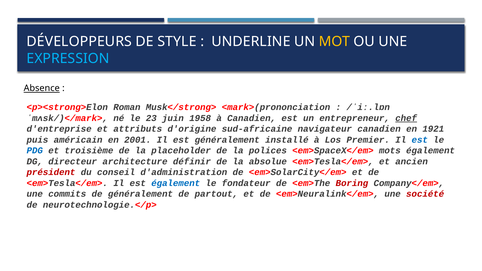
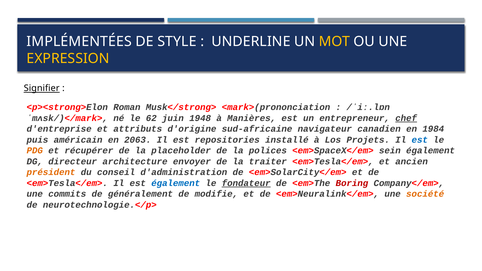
DÉVELOPPEURS: DÉVELOPPEURS -> IMPLÉMENTÉES (79, 42)
EXPRESSION colour: light blue -> yellow (68, 59)
Absence: Absence -> Signifier (42, 88)
23: 23 -> 62 (151, 118)
1958: 1958 -> 1948 (200, 118)
à Canadien: Canadien -> Manières (252, 118)
1921: 1921 -> 1984 (433, 129)
2001: 2001 -> 2063 (138, 140)
est généralement: généralement -> repositories (227, 140)
Premier: Premier -> Projets (368, 140)
PDG colour: blue -> orange (35, 151)
troisième: troisième -> récupérer (89, 151)
mots: mots -> sein (390, 151)
définir: définir -> envoyer (192, 162)
absolue: absolue -> traiter (268, 162)
président colour: red -> orange (51, 172)
fondateur underline: none -> present (246, 183)
partout: partout -> modifie (216, 194)
société colour: red -> orange (425, 194)
